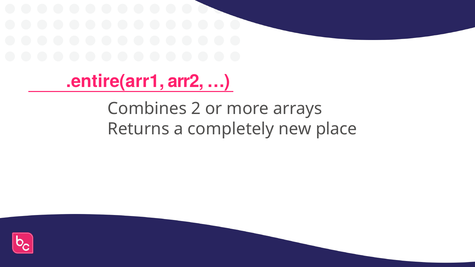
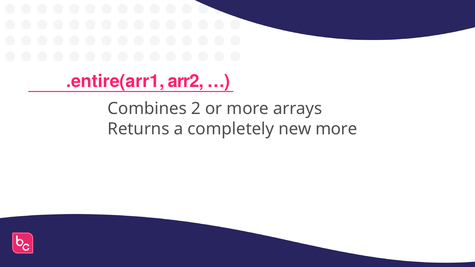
new place: place -> more (336, 129)
